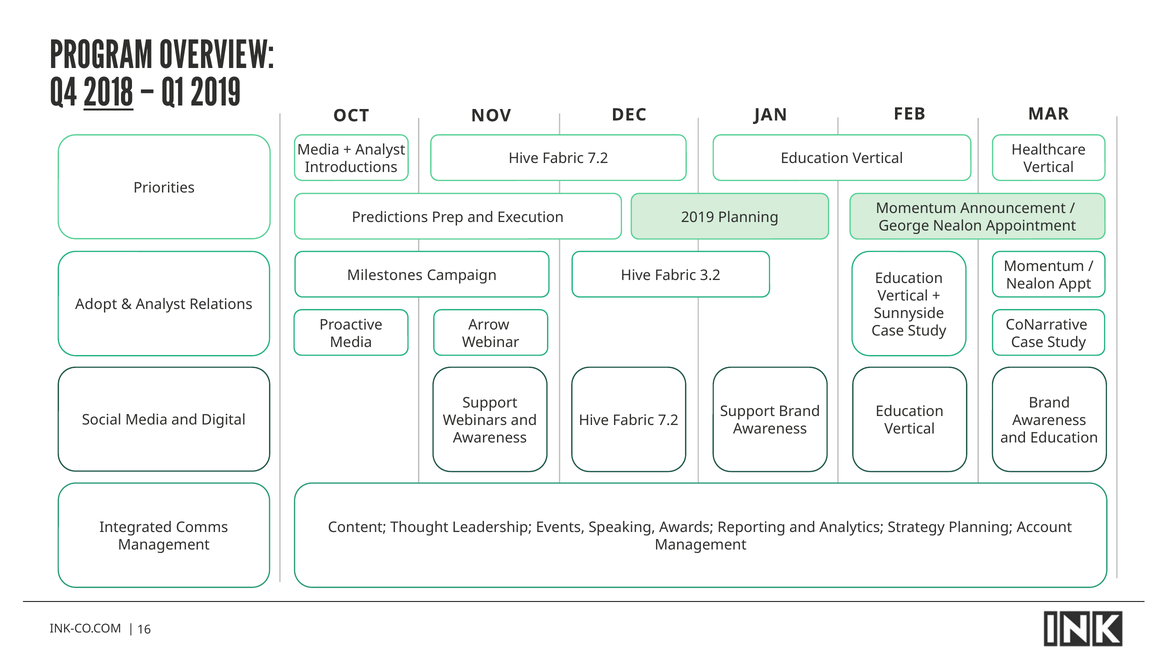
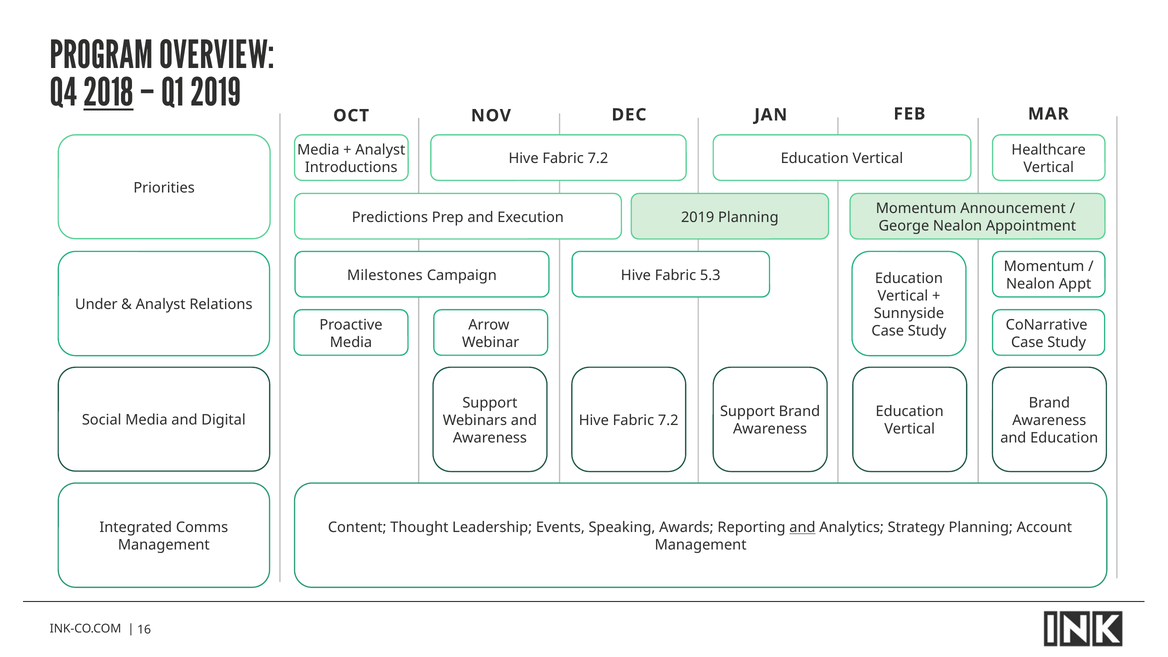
3.2: 3.2 -> 5.3 (710, 275)
Adopt: Adopt -> Under (96, 305)
and underline: none -> present (802, 527)
